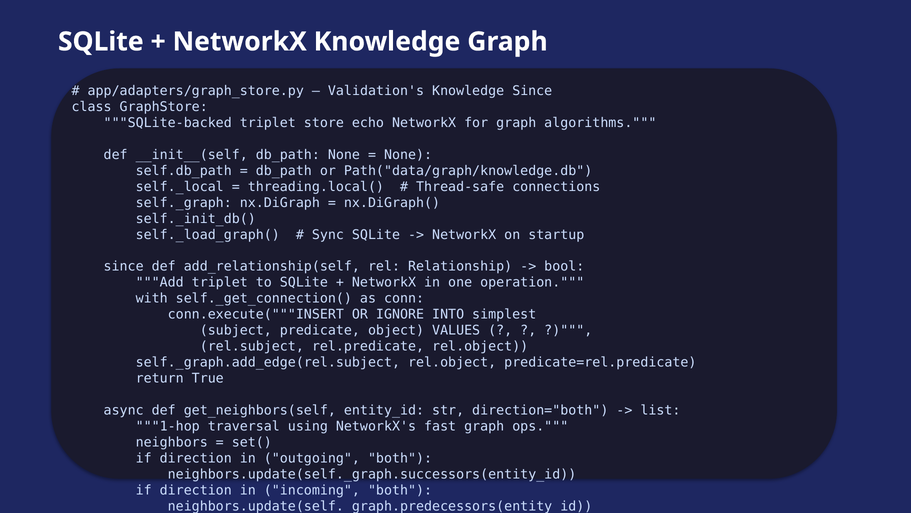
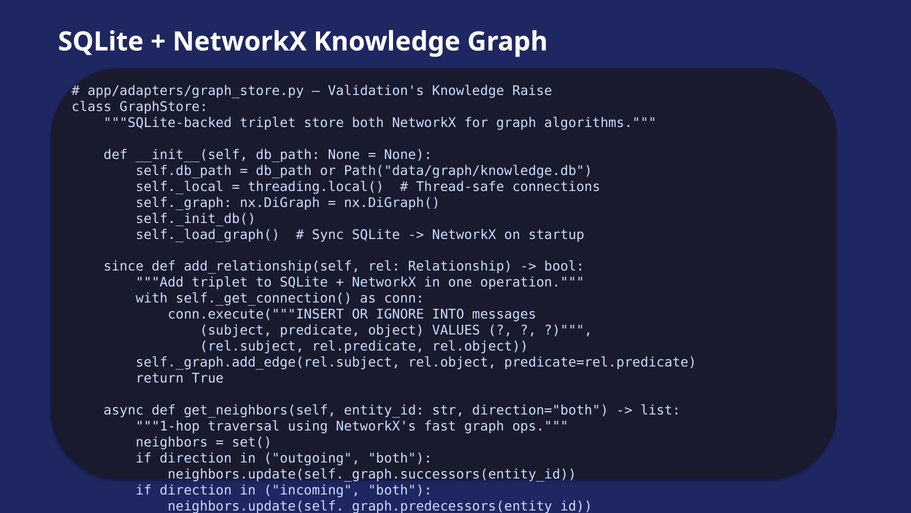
Knowledge Since: Since -> Raise (532, 91)
store echo: echo -> both (368, 123)
simplest: simplest -> messages (504, 314)
